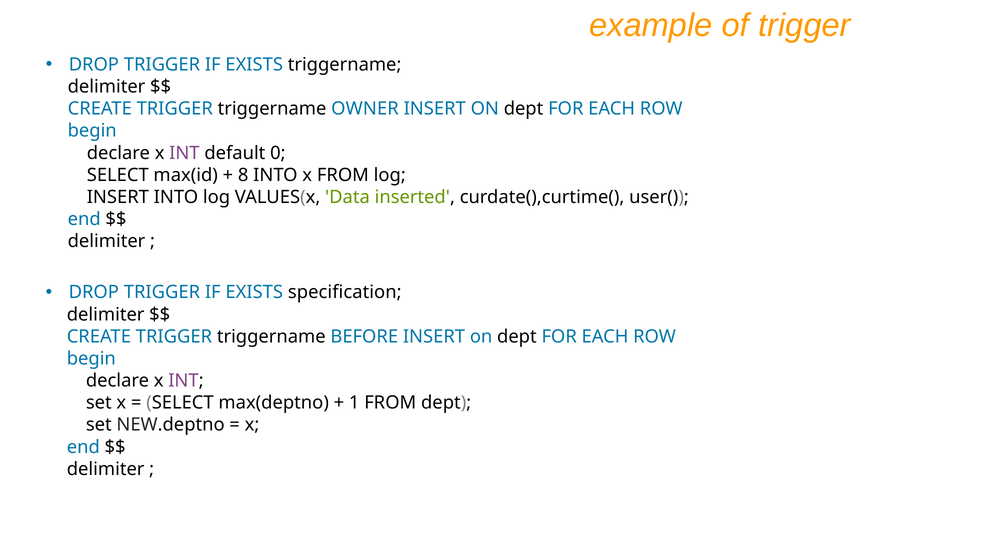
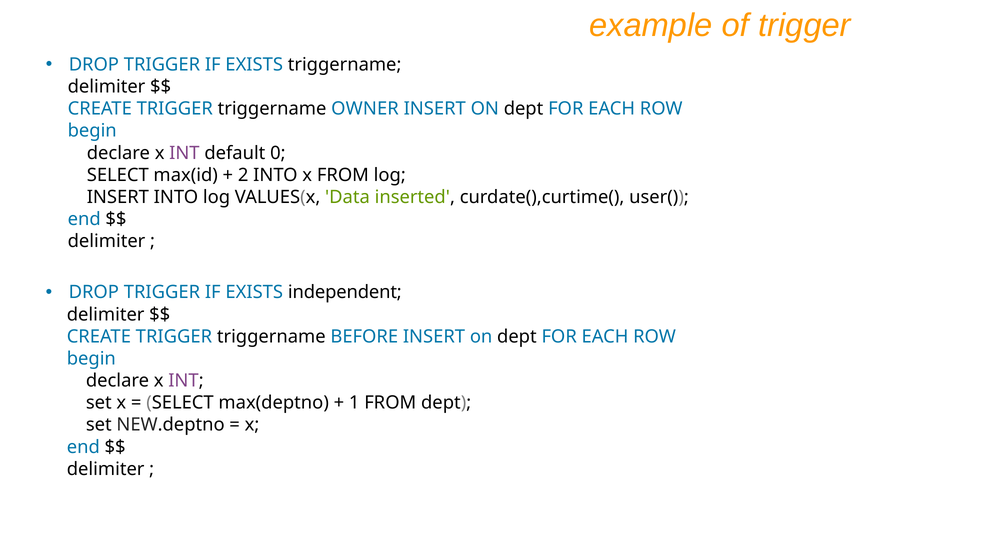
8: 8 -> 2 (243, 175)
specification: specification -> independent (345, 292)
